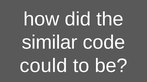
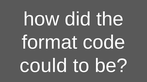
similar: similar -> format (50, 43)
